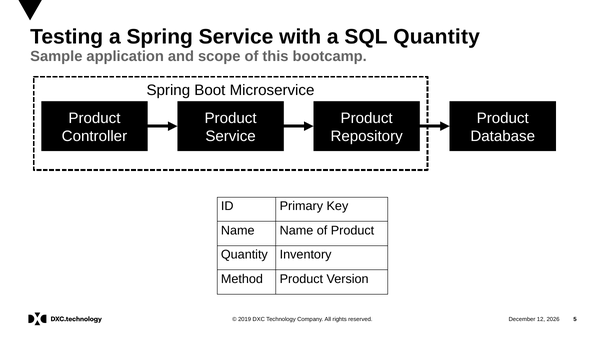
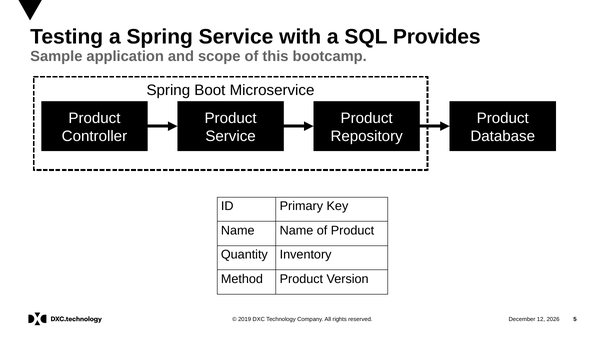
SQL Quantity: Quantity -> Provides (437, 37)
